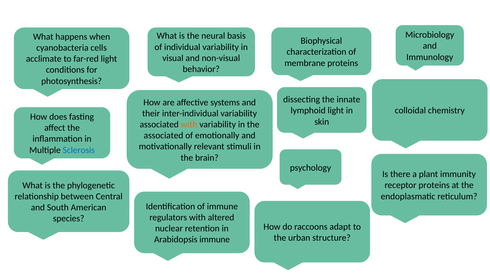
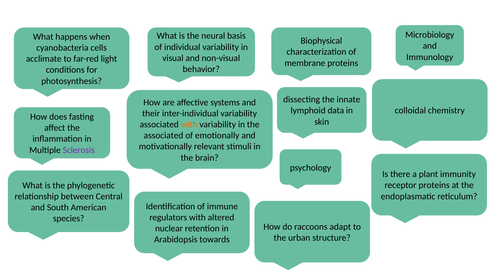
lymphoid light: light -> data (336, 110)
Sclerosis colour: blue -> purple (79, 150)
Arabidopsis immune: immune -> towards (215, 239)
